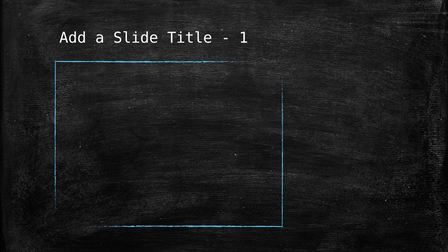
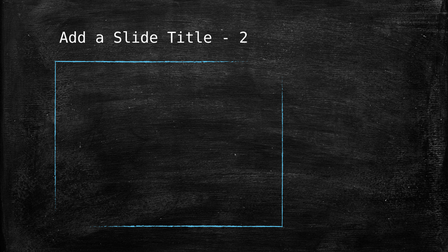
1: 1 -> 2 (244, 38)
